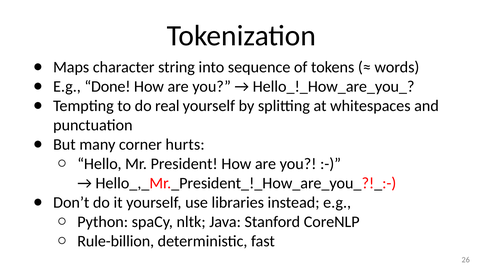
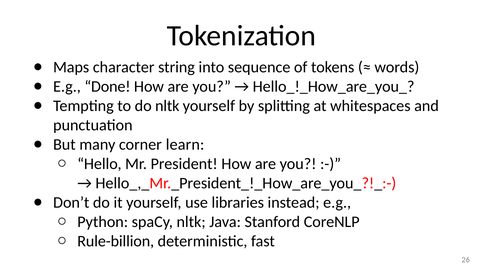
do real: real -> nltk (167, 106)
hurts: hurts -> learn (185, 144)
